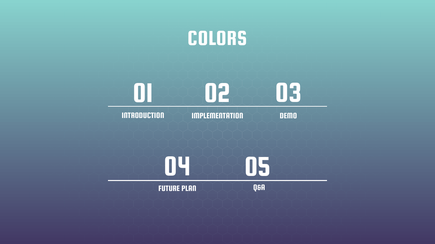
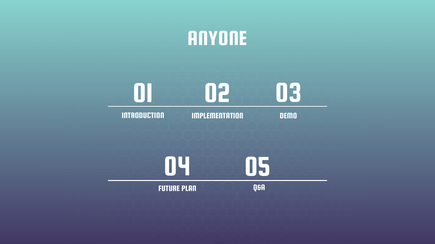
COLORS: COLORS -> ANYONE (217, 38)
